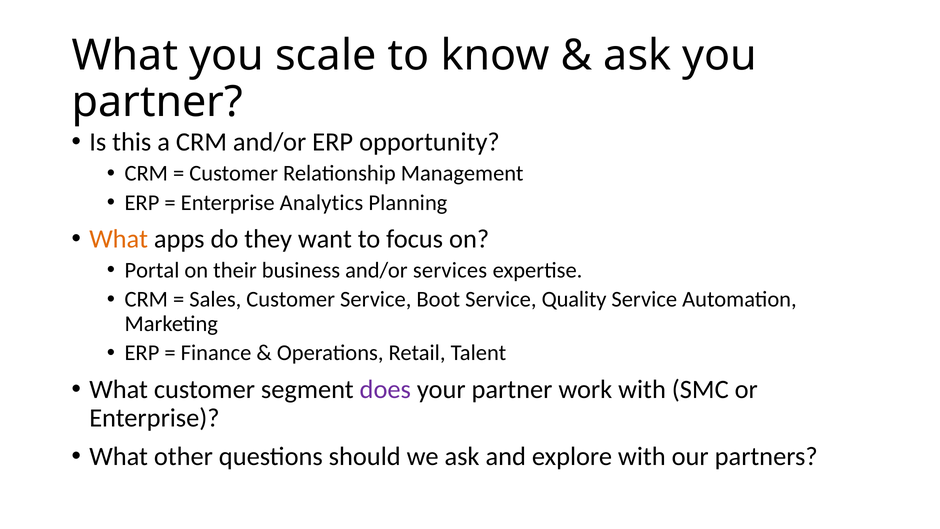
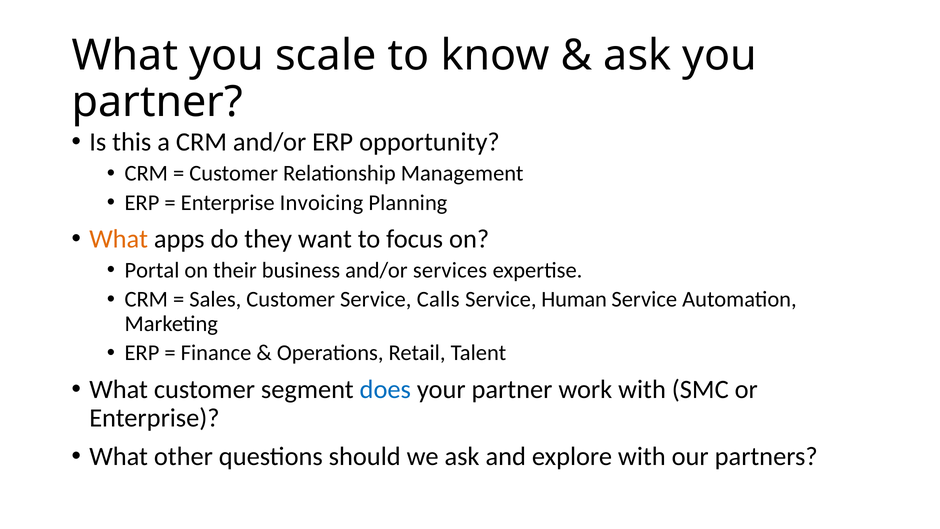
Analytics: Analytics -> Invoicing (321, 203)
Boot: Boot -> Calls (438, 299)
Quality: Quality -> Human (574, 299)
does colour: purple -> blue (385, 389)
